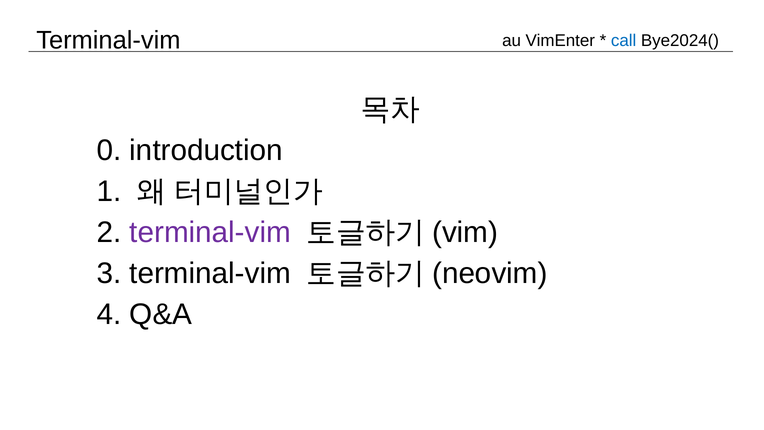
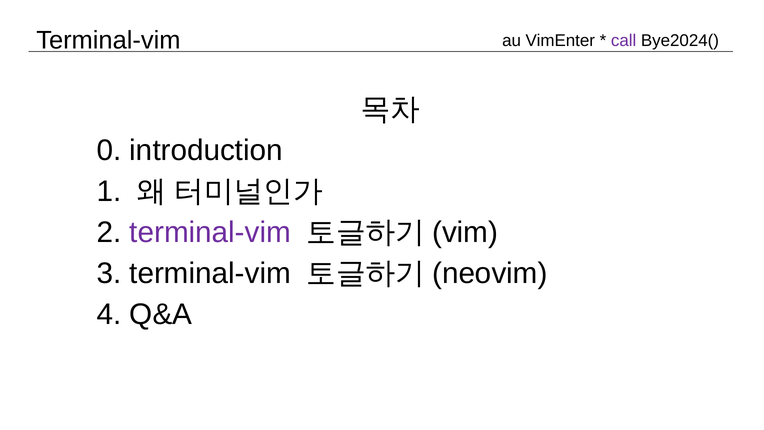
call colour: blue -> purple (624, 41)
